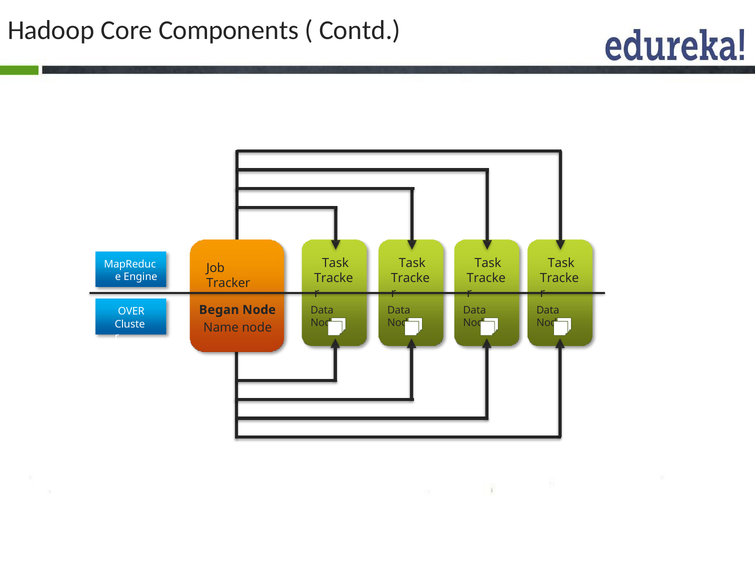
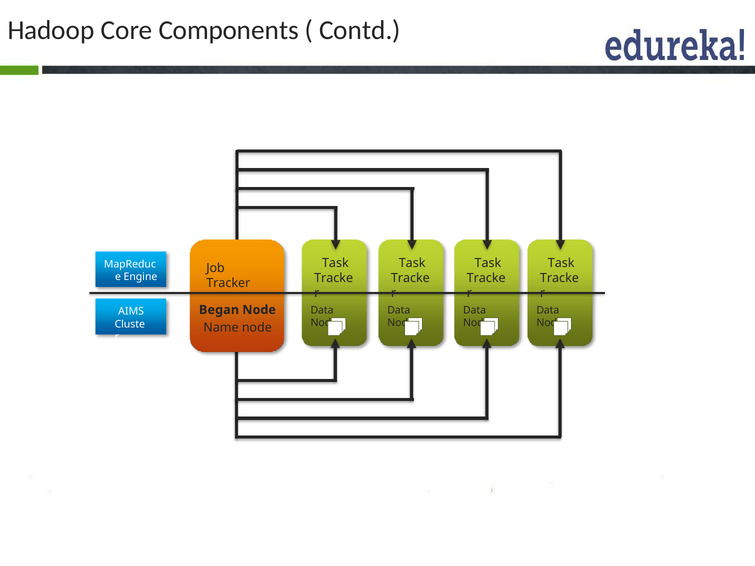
OVER: OVER -> AIMS (131, 312)
